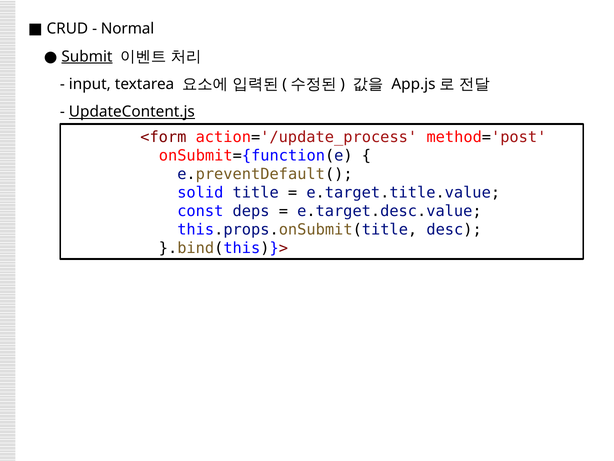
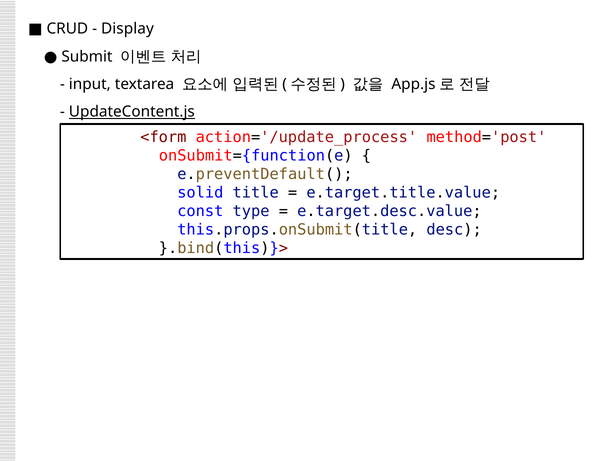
Normal: Normal -> Display (127, 29)
Submit underline: present -> none (87, 56)
deps: deps -> type (251, 211)
